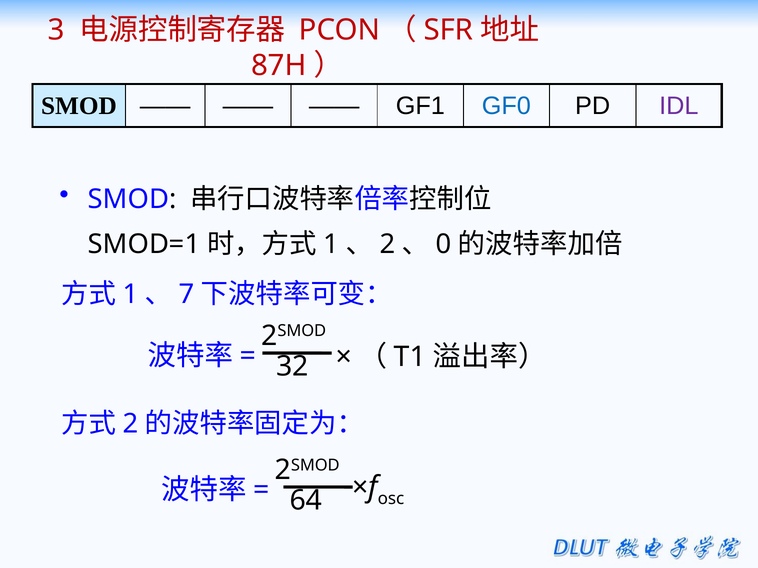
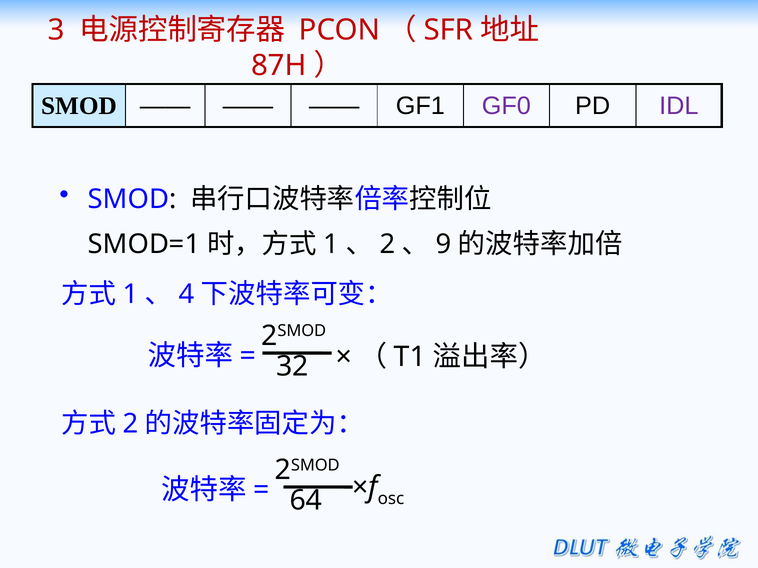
GF0 colour: blue -> purple (506, 106)
0: 0 -> 9 (444, 244)
7: 7 -> 4 (187, 294)
